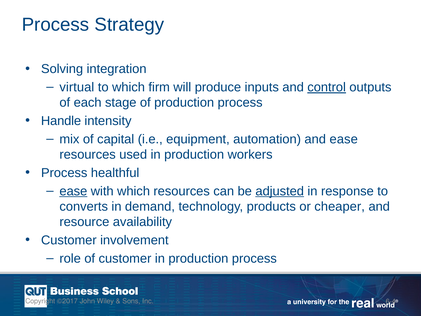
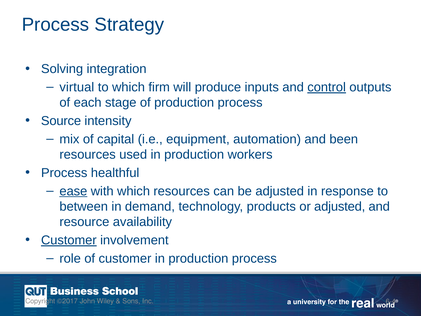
Handle: Handle -> Source (61, 121)
and ease: ease -> been (344, 139)
adjusted underline: present -> none (280, 191)
converts: converts -> between (84, 206)
or cheaper: cheaper -> adjusted (340, 206)
Customer underline: none -> present (69, 240)
